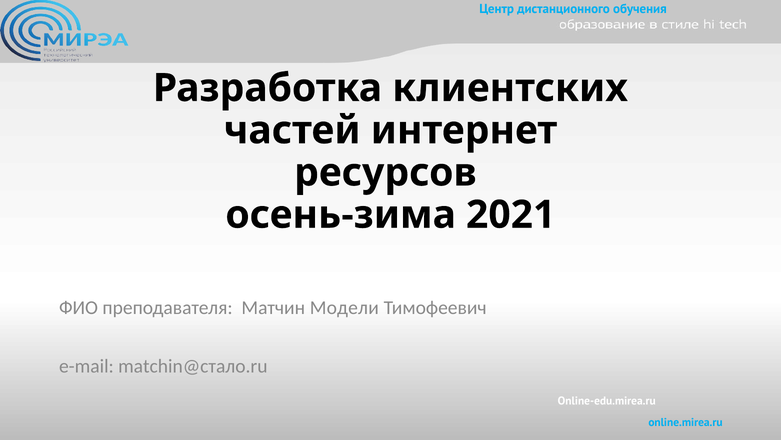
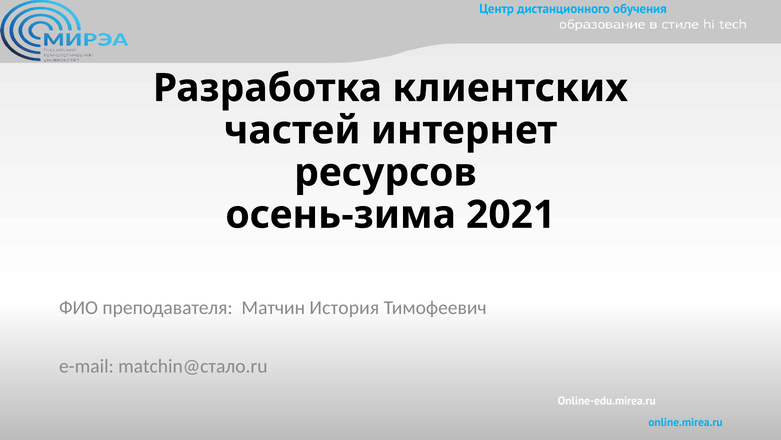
Модели: Модели -> История (344, 307)
